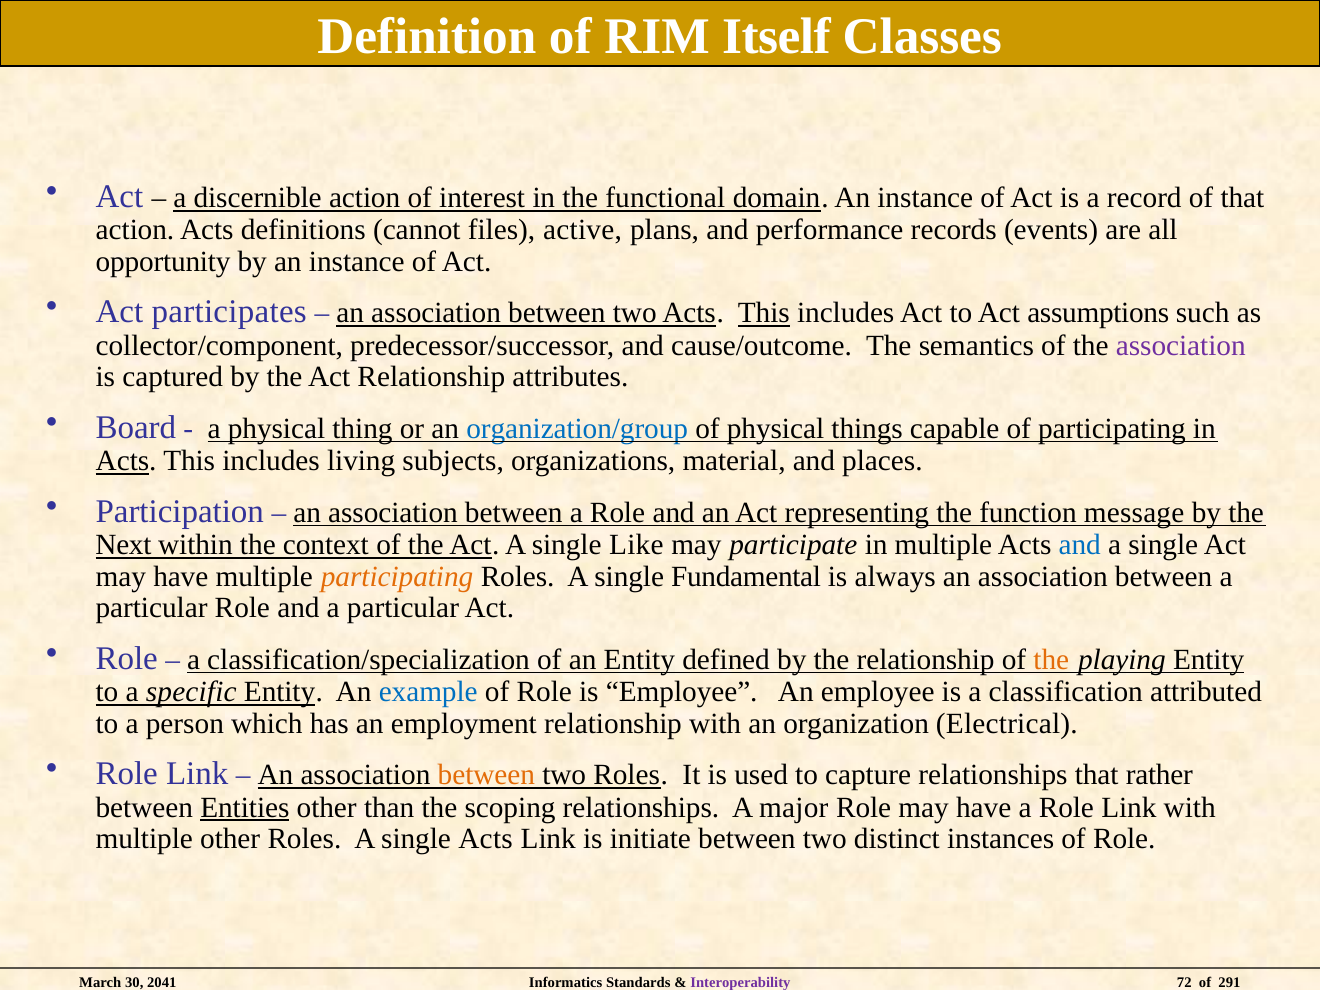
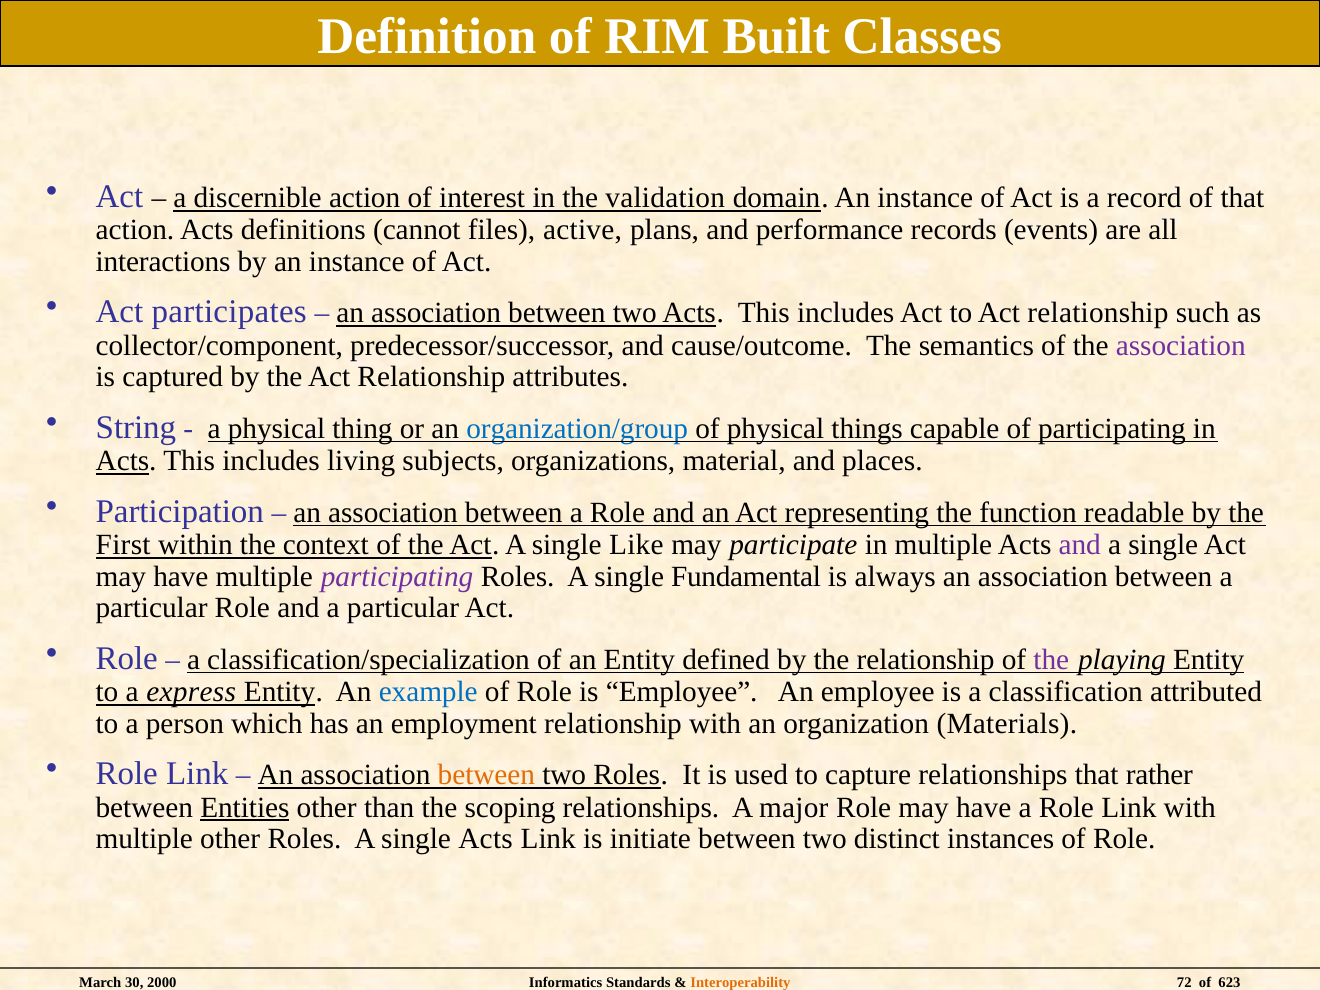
Itself: Itself -> Built (776, 37)
functional: functional -> validation (665, 198)
opportunity: opportunity -> interactions (163, 262)
This underline: present -> none (764, 313)
to Act assumptions: assumptions -> relationship (1098, 313)
Board: Board -> String (136, 427)
message: message -> readable (1134, 512)
Next: Next -> First (123, 545)
and colour: blue -> purple (1080, 545)
participating colour: orange -> purple (397, 577)
the colour: orange -> purple (1051, 660)
specific: specific -> express (191, 692)
Electrical: Electrical -> Materials (1007, 724)
2041: 2041 -> 2000 (162, 982)
Interoperability colour: purple -> orange (740, 982)
291: 291 -> 623 (1230, 982)
